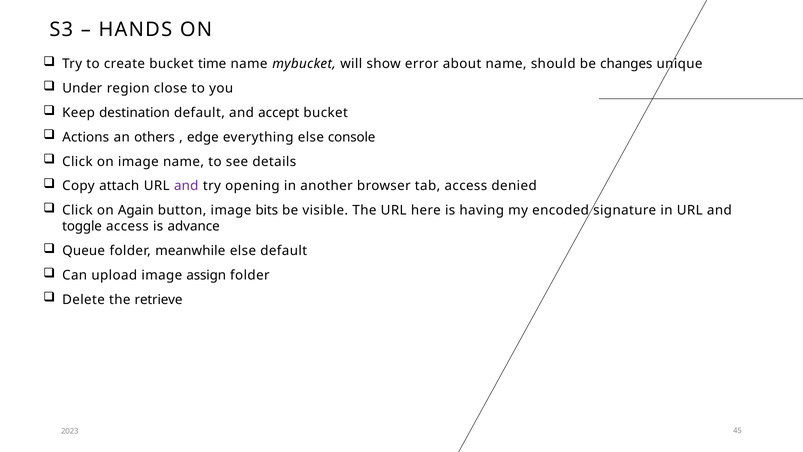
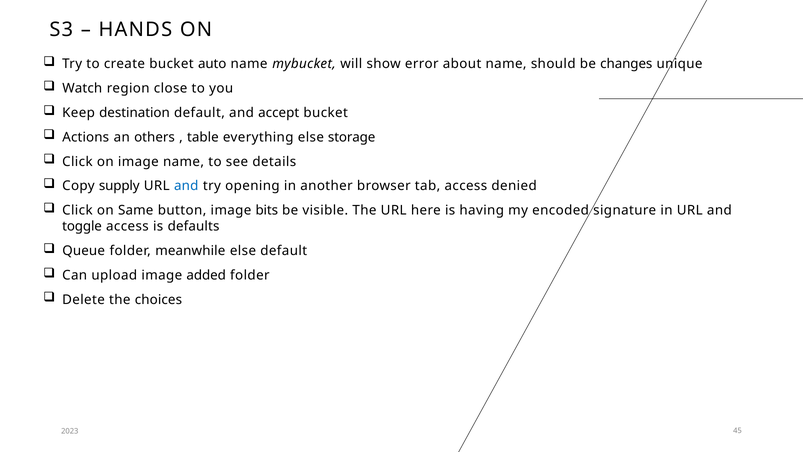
time: time -> auto (212, 64)
Under: Under -> Watch (82, 88)
edge: edge -> table (203, 137)
console: console -> storage (352, 137)
attach: attach -> supply (119, 186)
and colour: purple -> blue (186, 186)
Again: Again -> Same (136, 210)
advance: advance -> defaults (194, 226)
assign: assign -> added (206, 275)
retrieve: retrieve -> choices (158, 300)
